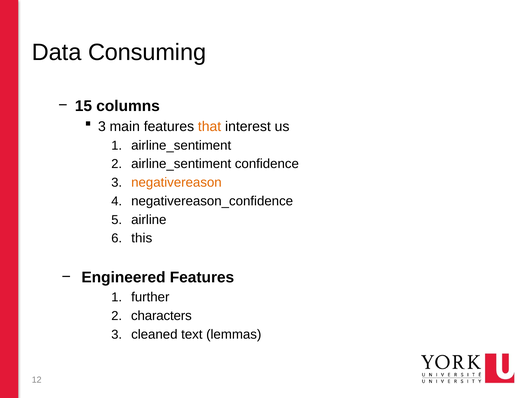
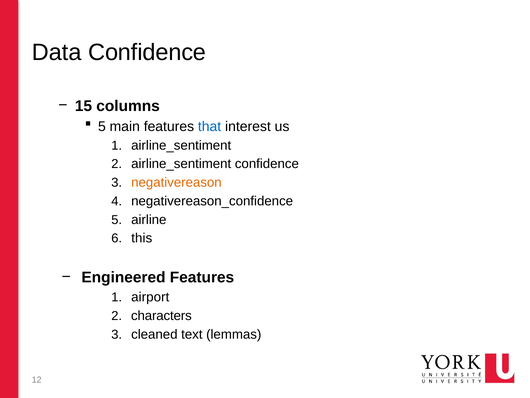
Data Consuming: Consuming -> Confidence (147, 52)
3: 3 -> 5 (102, 126)
that colour: orange -> blue (210, 126)
further: further -> airport (150, 297)
